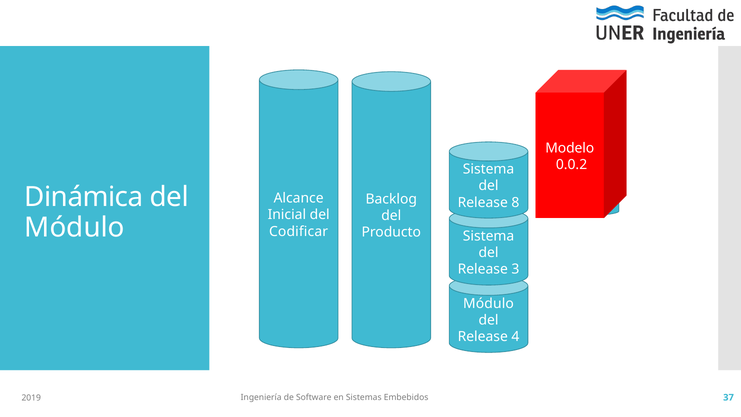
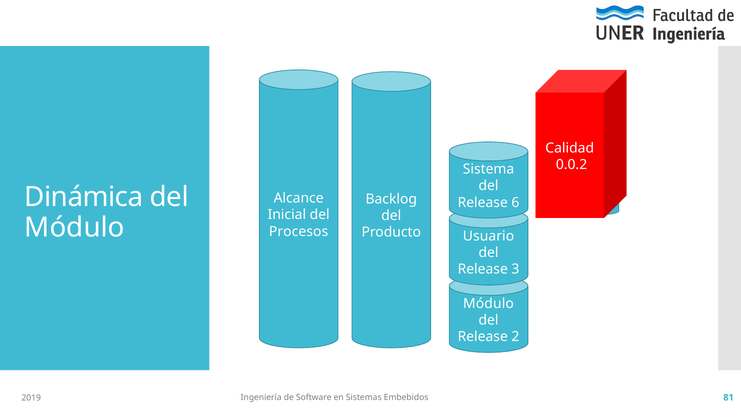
Modelo: Modelo -> Calidad (570, 148)
8: 8 -> 6 (515, 202)
Codificar: Codificar -> Procesos (299, 231)
Producto Sistema: Sistema -> Usuario (489, 236)
4: 4 -> 2 (515, 337)
37: 37 -> 81 (729, 397)
